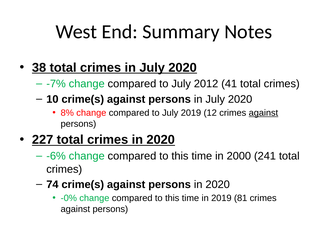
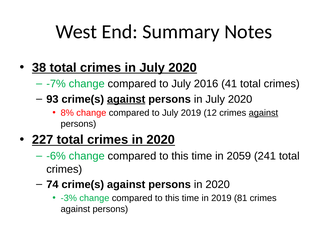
2012: 2012 -> 2016 (206, 84)
10: 10 -> 93 (52, 99)
against underline: none -> present (126, 99)
2000: 2000 -> 2059 (239, 156)
-0%: -0% -> -3% (69, 198)
